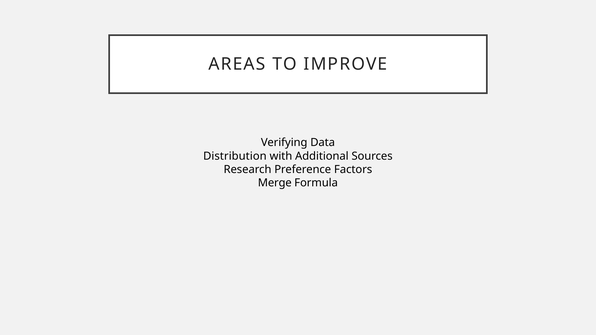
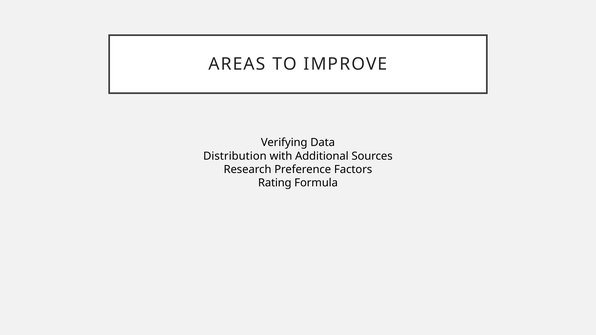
Merge: Merge -> Rating (275, 183)
